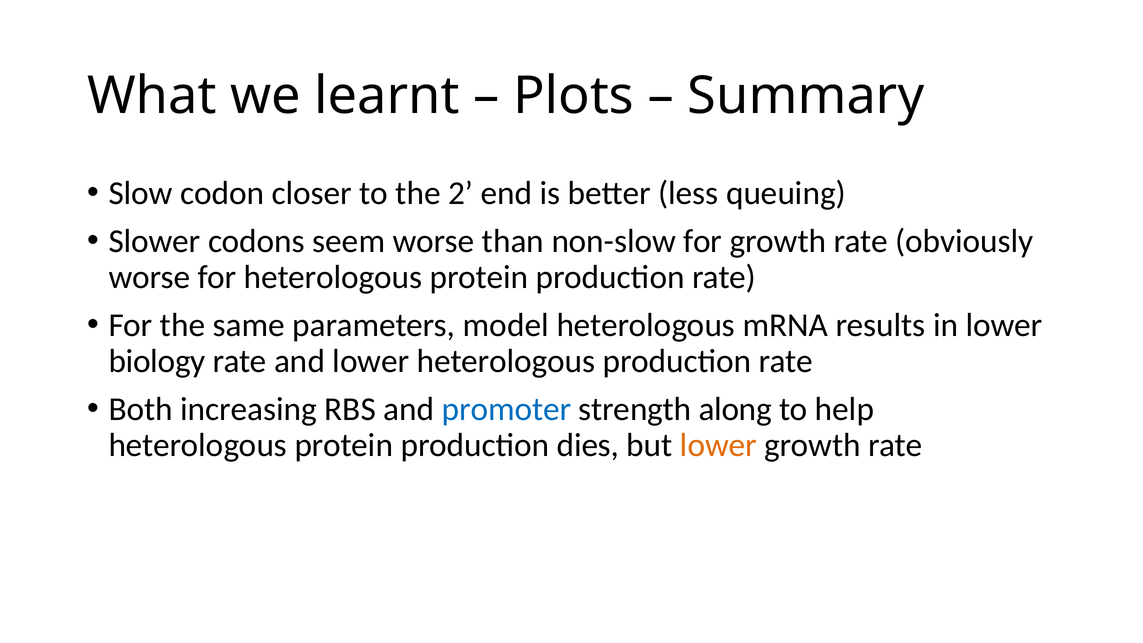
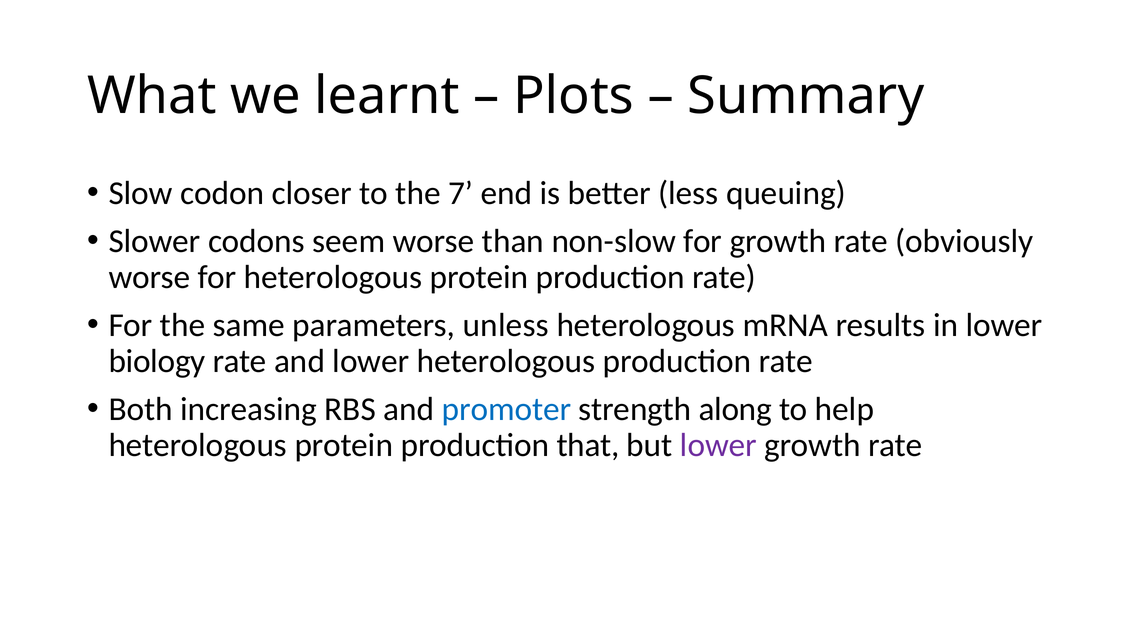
2: 2 -> 7 (461, 193)
model: model -> unless (506, 325)
dies: dies -> that (588, 445)
lower colour: orange -> purple (718, 445)
